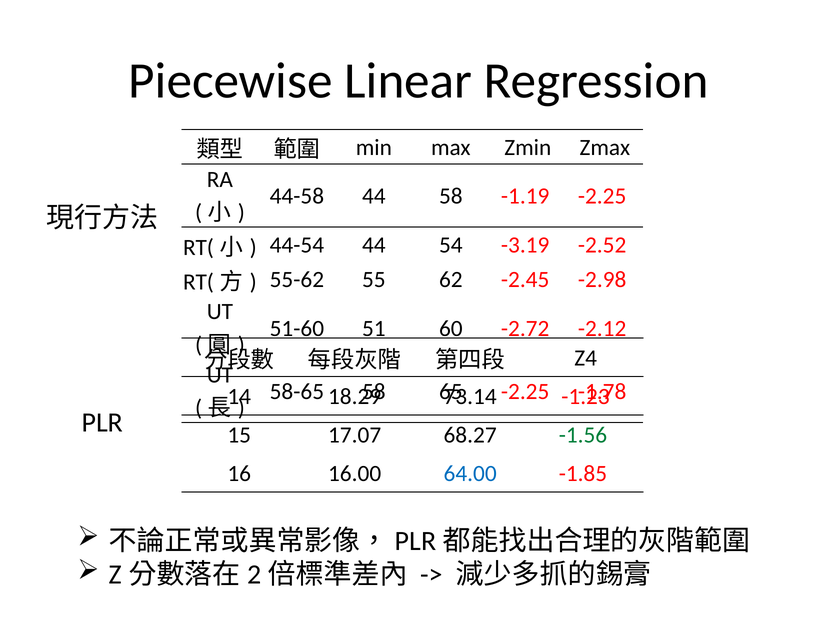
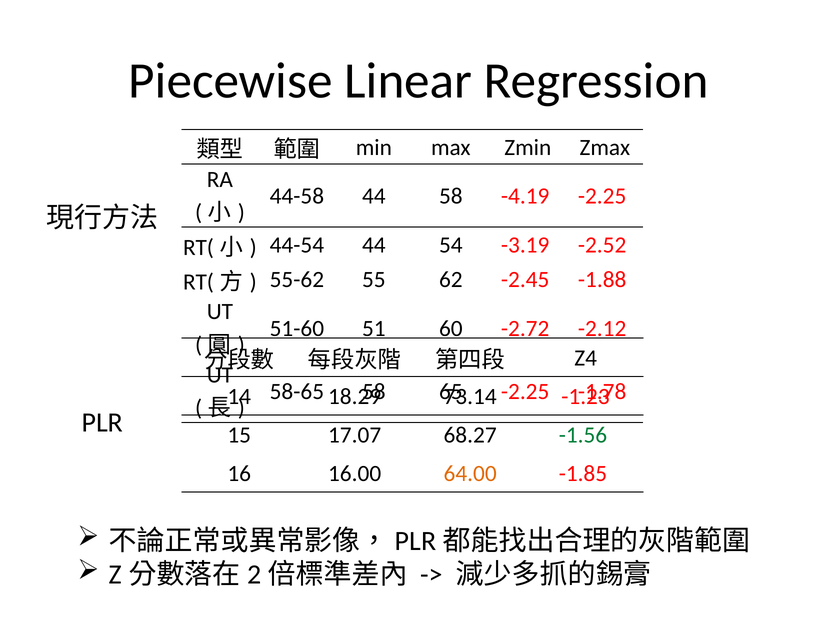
-1.19: -1.19 -> -4.19 (525, 196)
-2.98: -2.98 -> -1.88 (602, 280)
64.00 colour: blue -> orange (470, 474)
